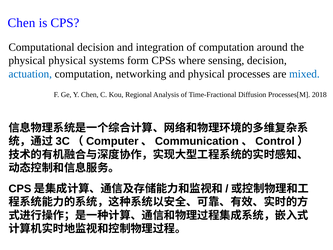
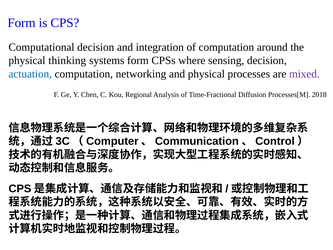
Chen: Chen -> Form (22, 23)
physical physical: physical -> thinking (67, 60)
mixed colour: blue -> purple (304, 74)
